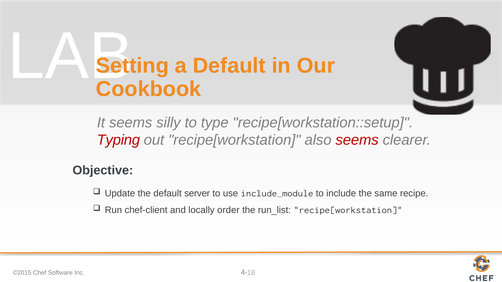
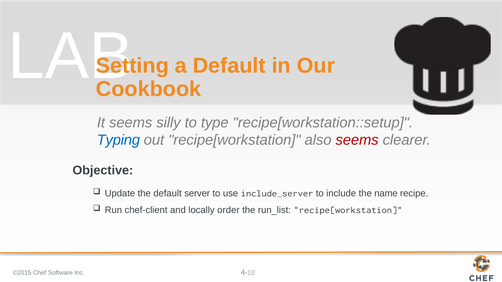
Typing colour: red -> blue (118, 140)
include_module: include_module -> include_server (277, 194)
same: same -> name (386, 194)
